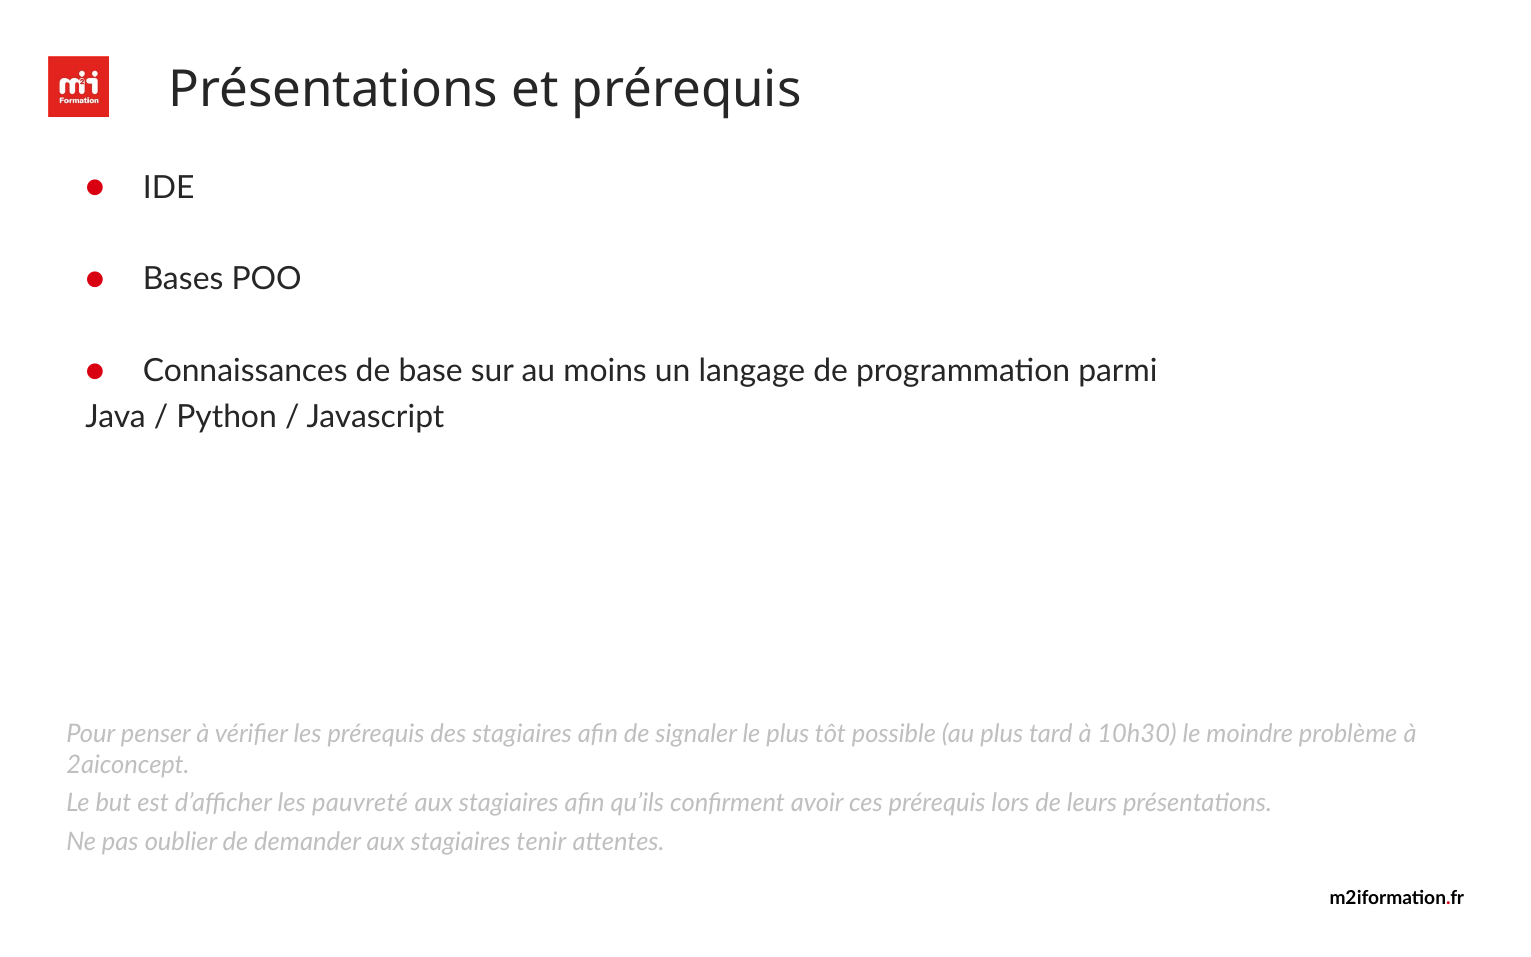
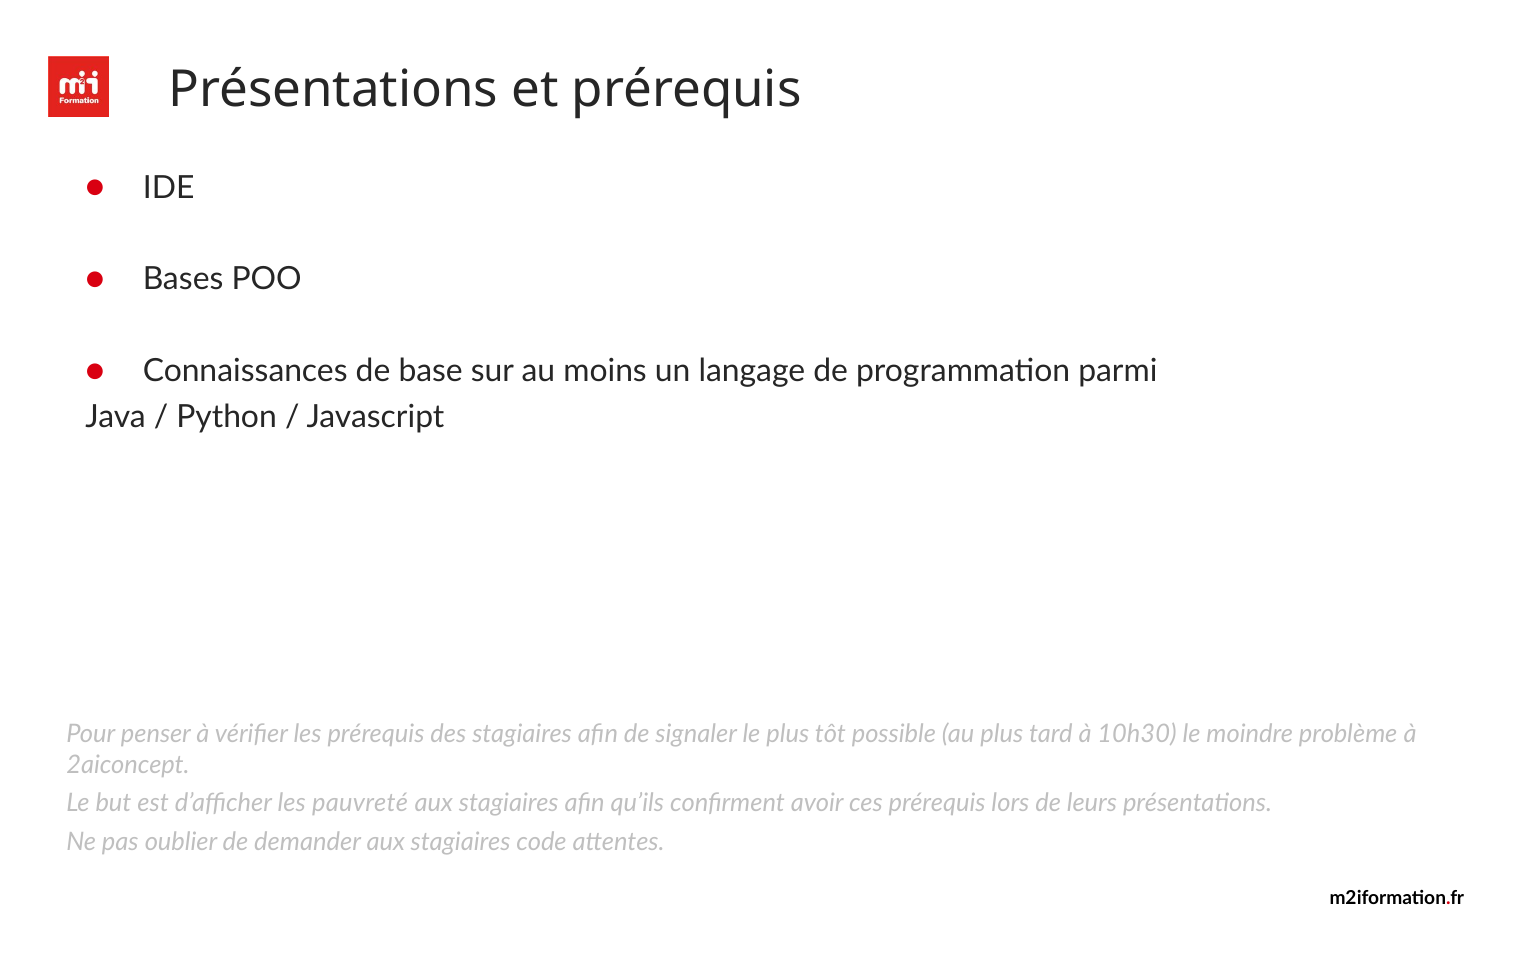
tenir: tenir -> code (541, 842)
